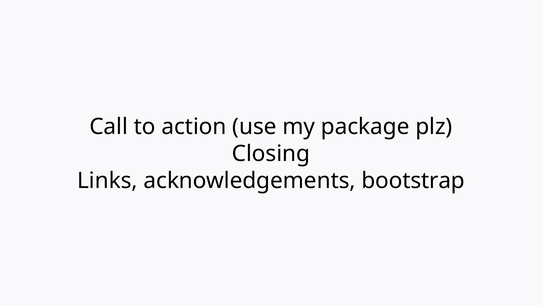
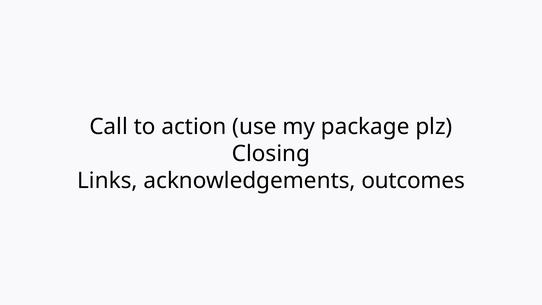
bootstrap: bootstrap -> outcomes (413, 181)
